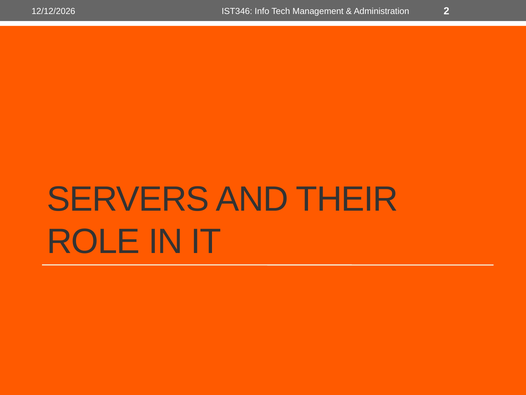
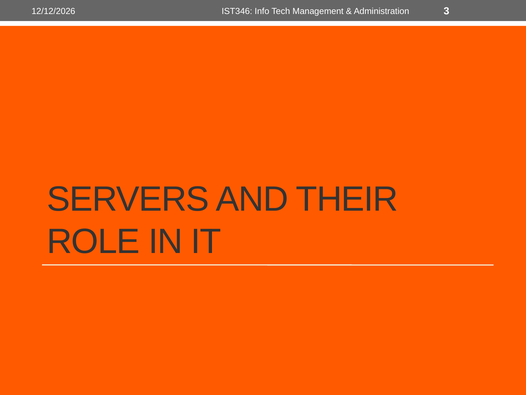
2: 2 -> 3 (446, 11)
